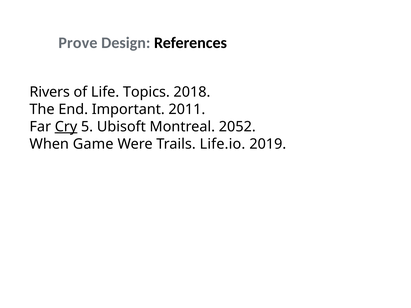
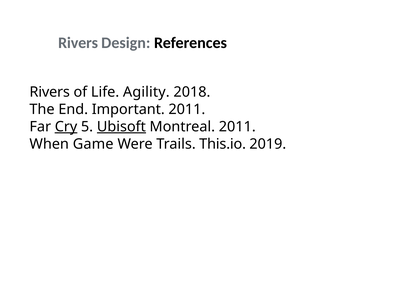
Prove: Prove -> Rivers (78, 43)
Topics: Topics -> Agility (146, 92)
Ubisoft underline: none -> present (121, 127)
Montreal 2052: 2052 -> 2011 (237, 127)
Life.io: Life.io -> This.io (223, 144)
